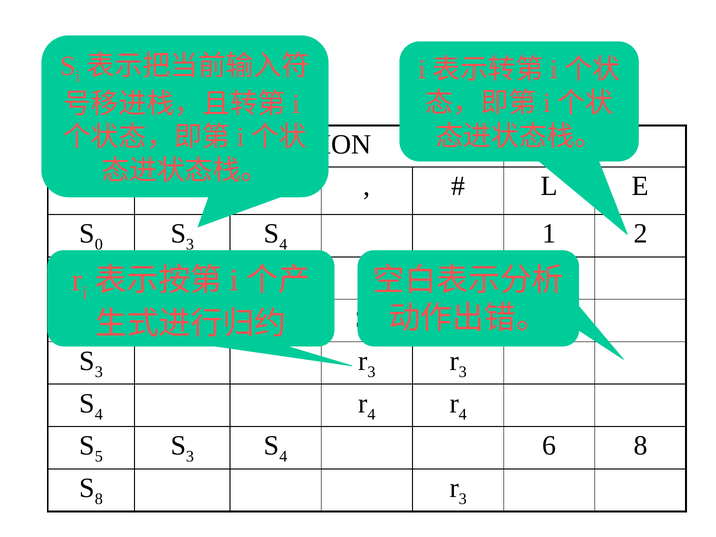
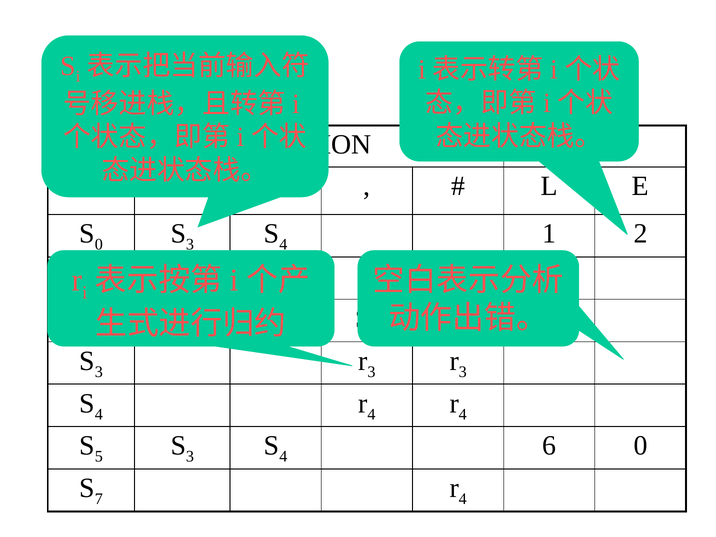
6 8: 8 -> 0 (640, 446)
8: 8 -> 7 (99, 499)
3: 3 -> 4 (463, 499)
